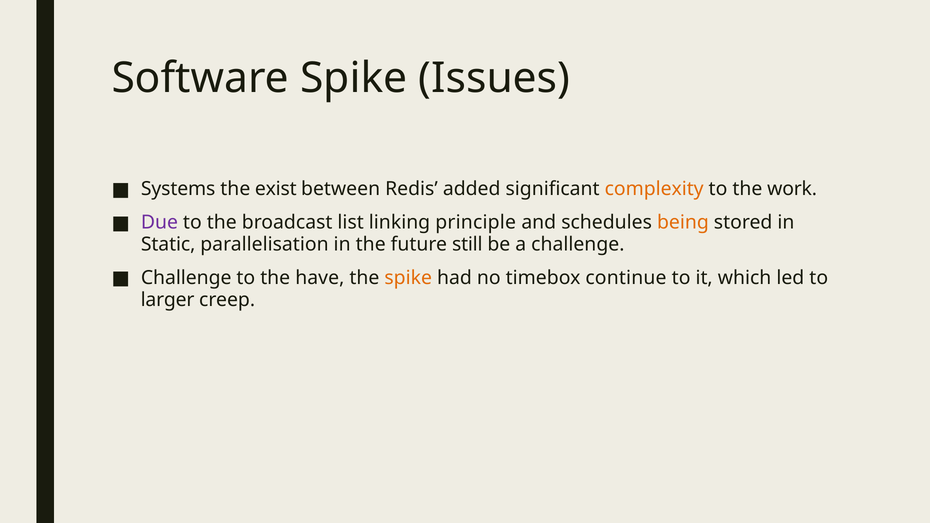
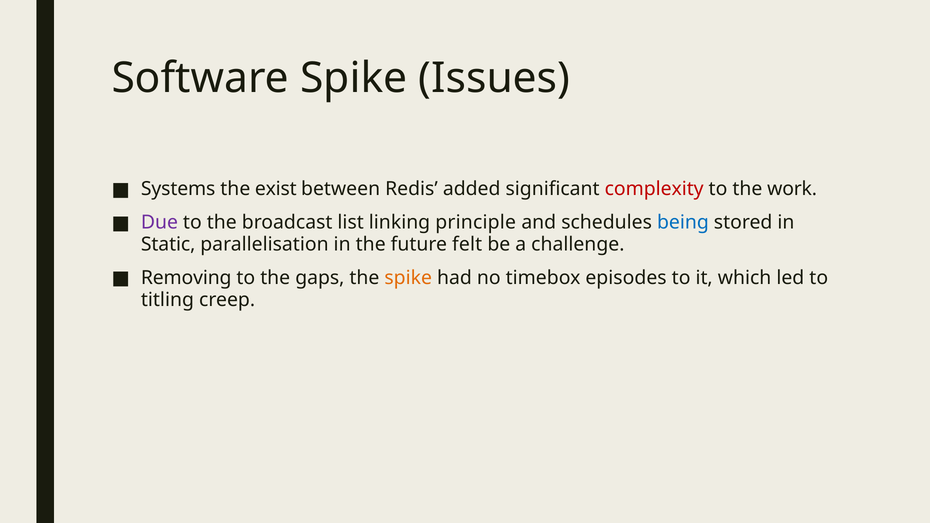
complexity colour: orange -> red (654, 189)
being colour: orange -> blue (683, 222)
still: still -> felt (467, 244)
Challenge: Challenge -> Removing (186, 278)
have: have -> gaps (320, 278)
continue: continue -> episodes (626, 278)
larger: larger -> titling (167, 300)
